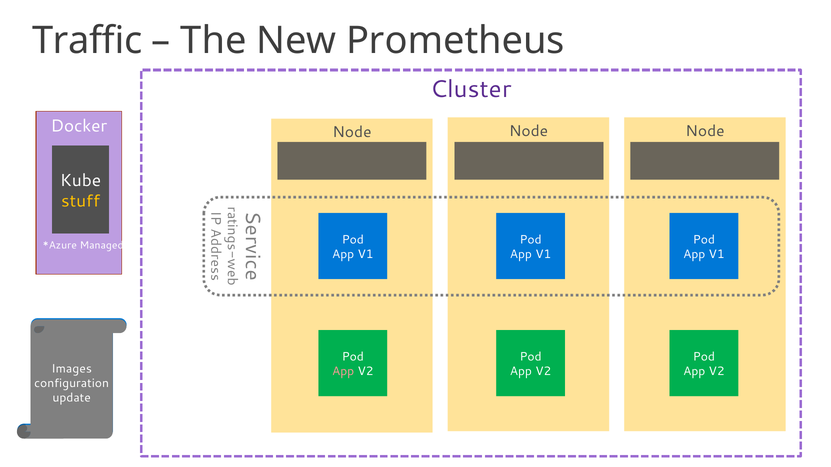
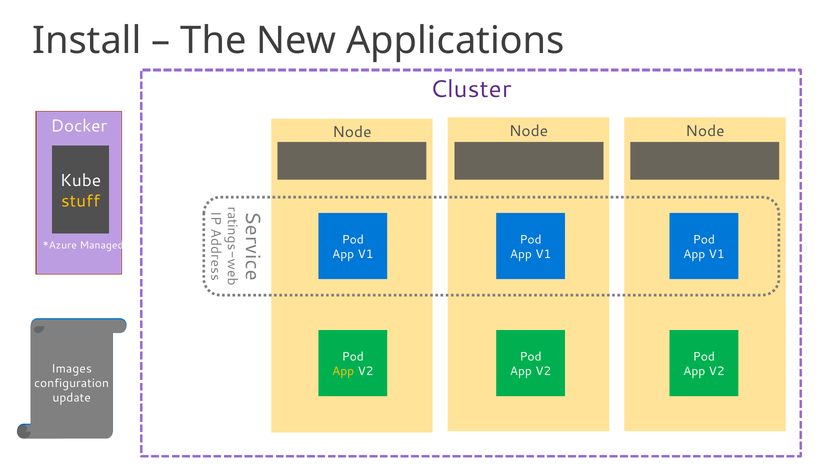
Traffic: Traffic -> Install (87, 41)
Prometheus: Prometheus -> Applications (455, 41)
App colour: pink -> yellow (343, 372)
